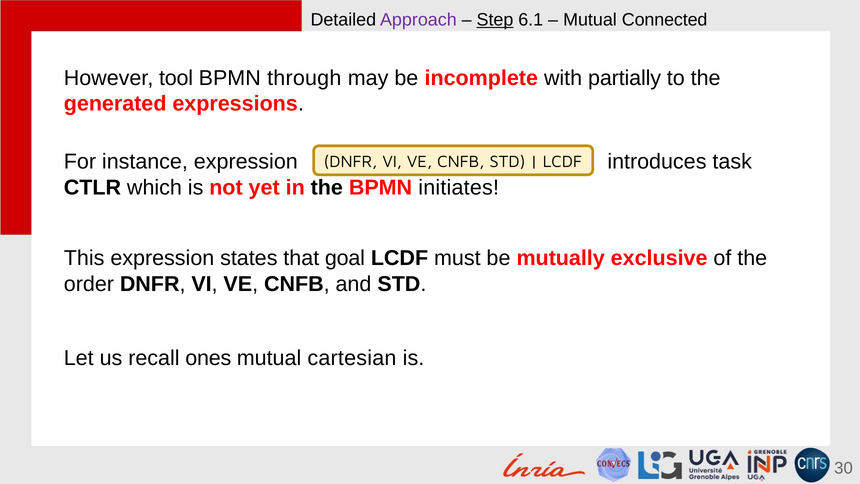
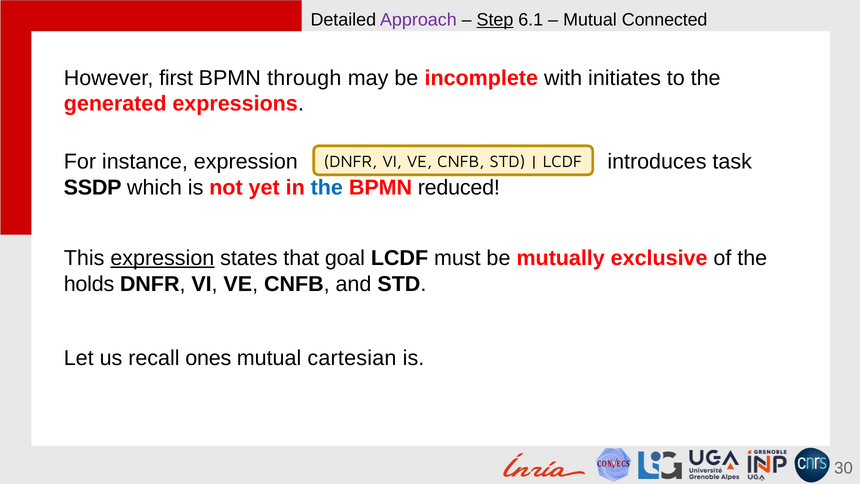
tool: tool -> first (176, 78)
partially: partially -> initiates (625, 78)
CTLR: CTLR -> SSDP (93, 187)
the colour: black -> blue (327, 187)
initiates: initiates -> reduced (459, 187)
expression underline: none -> present (162, 258)
order: order -> holds (89, 284)
